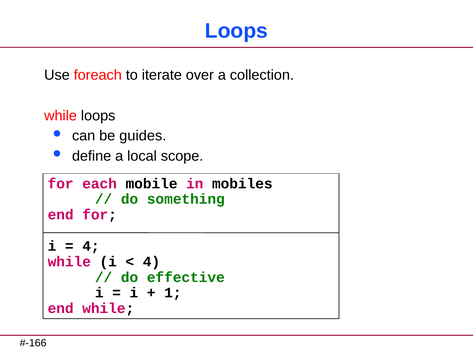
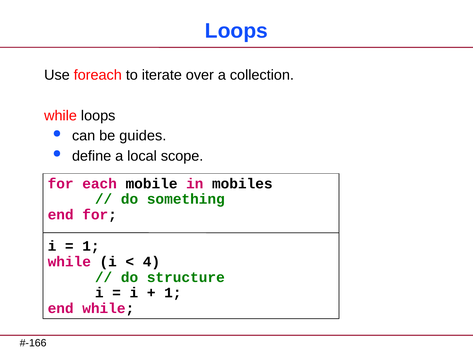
4: 4 -> 1 (91, 246)
effective: effective -> structure (186, 277)
